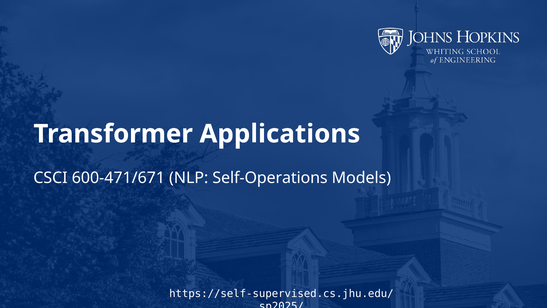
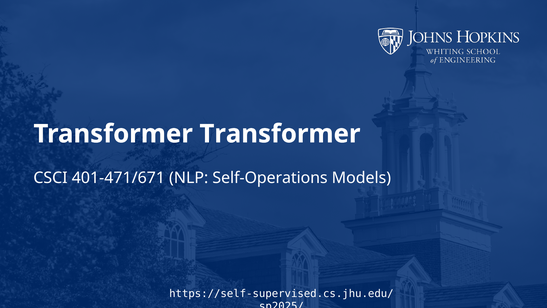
Transformer Applications: Applications -> Transformer (280, 134)
600-471/671: 600-471/671 -> 401-471/671 (118, 178)
